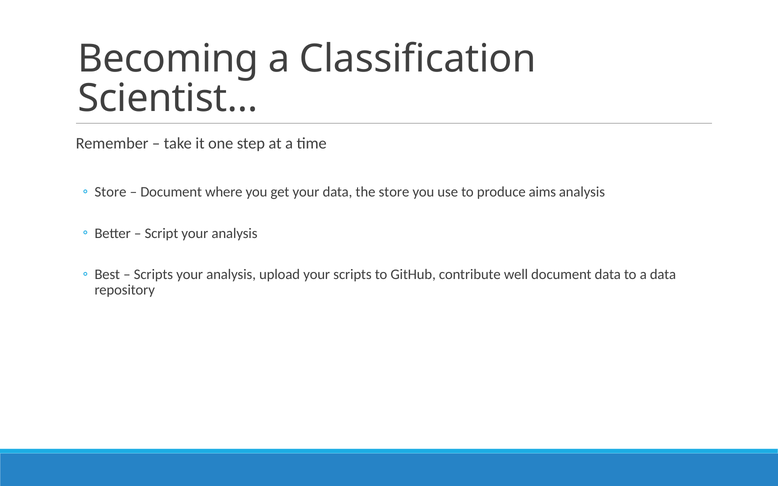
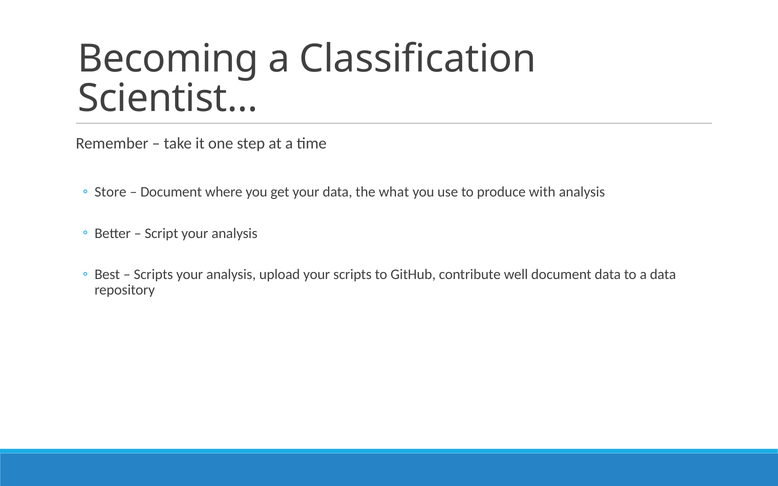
the store: store -> what (394, 192)
aims: aims -> with (542, 192)
